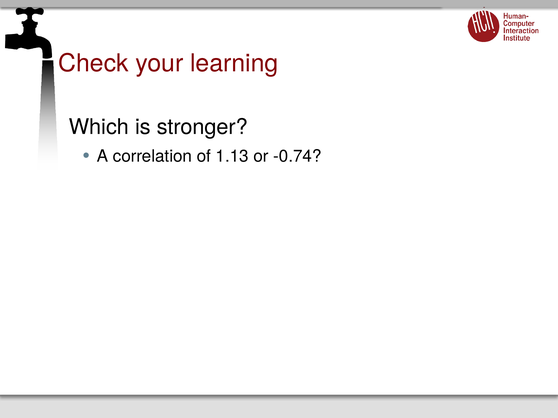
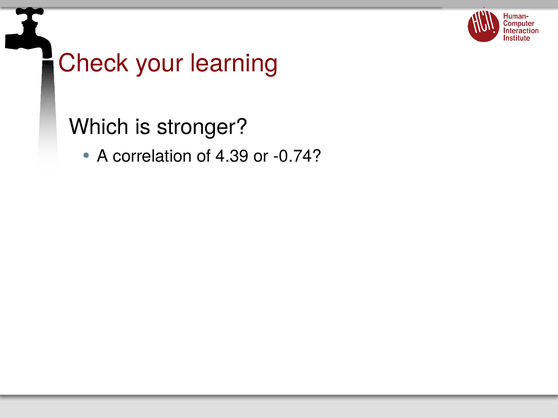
1.13: 1.13 -> 4.39 (232, 156)
